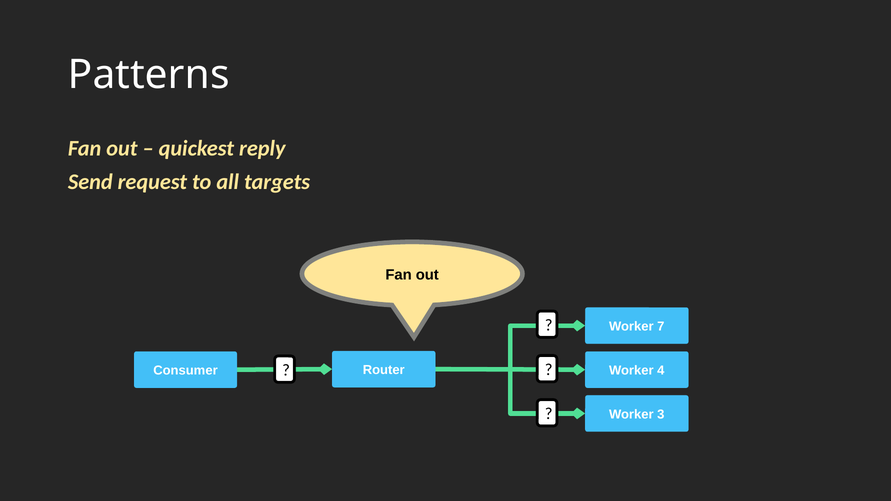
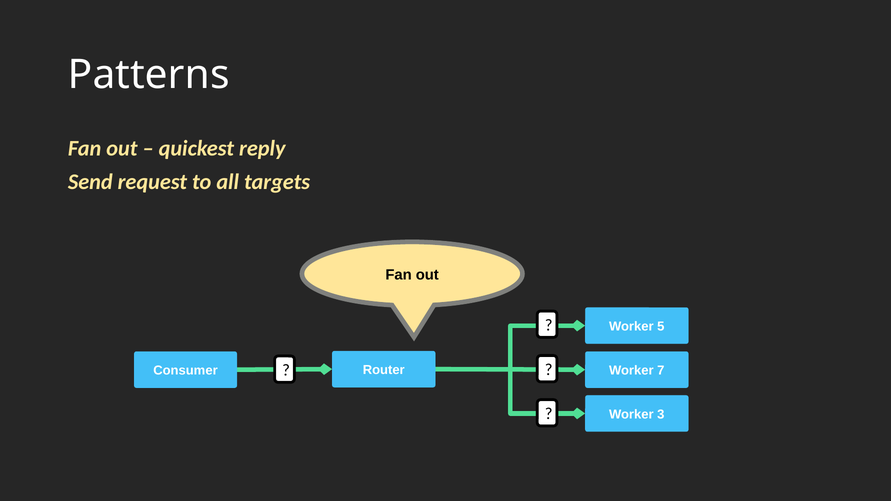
7: 7 -> 5 (661, 327)
4: 4 -> 7 (661, 371)
